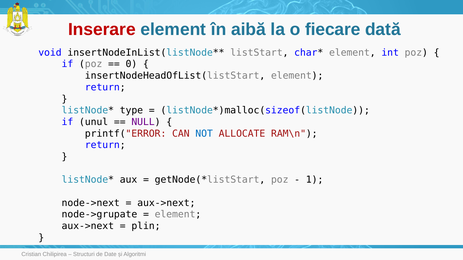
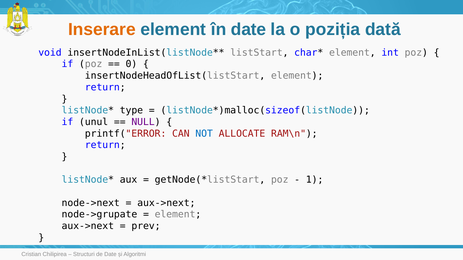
Inserare colour: red -> orange (102, 29)
în aibă: aibă -> date (249, 29)
fiecare: fiecare -> poziția (333, 29)
plin: plin -> prev (146, 226)
